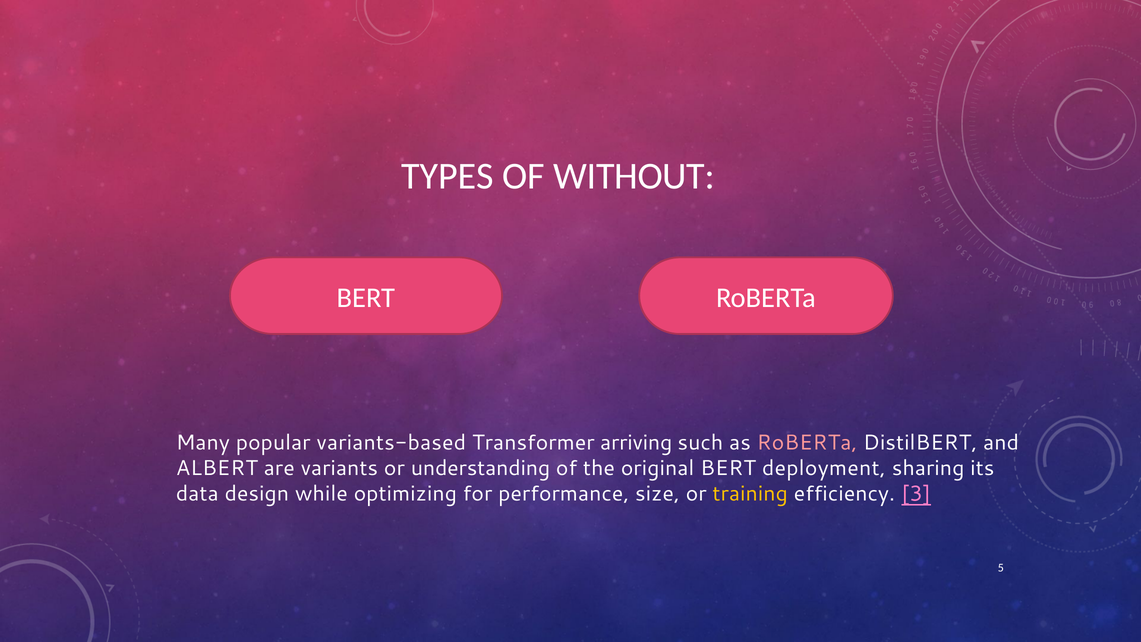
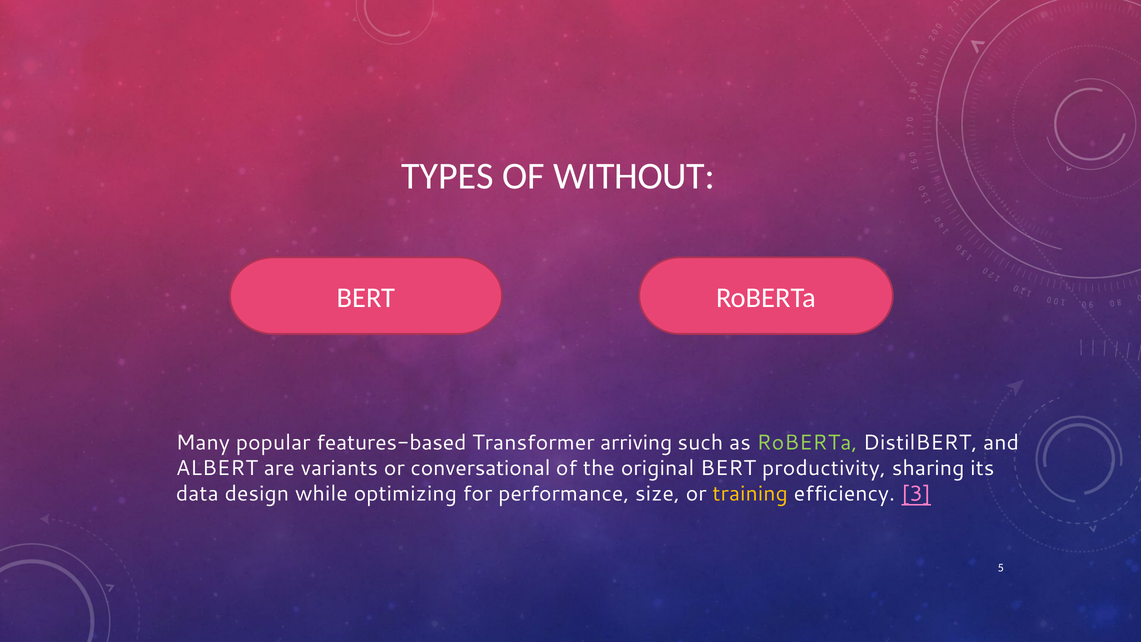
variants-based: variants-based -> features-based (391, 442)
RoBERTa colour: pink -> light green (807, 442)
understanding: understanding -> conversational (481, 468)
deployment: deployment -> productivity (824, 468)
